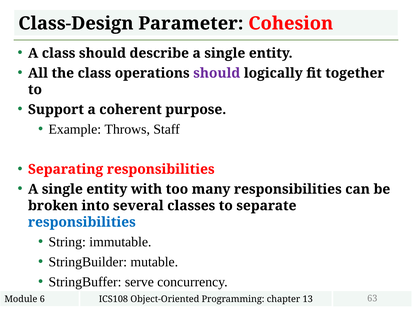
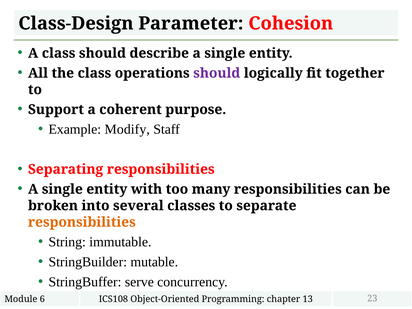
Throws: Throws -> Modify (127, 129)
responsibilities colour: blue -> orange (82, 222)
63: 63 -> 23 (372, 299)
